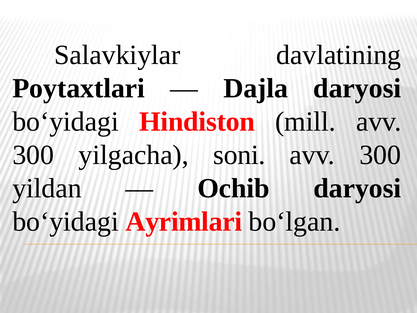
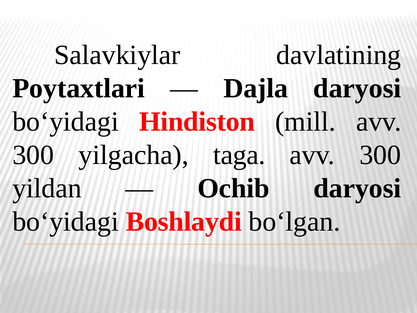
soni: soni -> taga (239, 155)
Ayrimlari: Ayrimlari -> Boshlaydi (184, 222)
